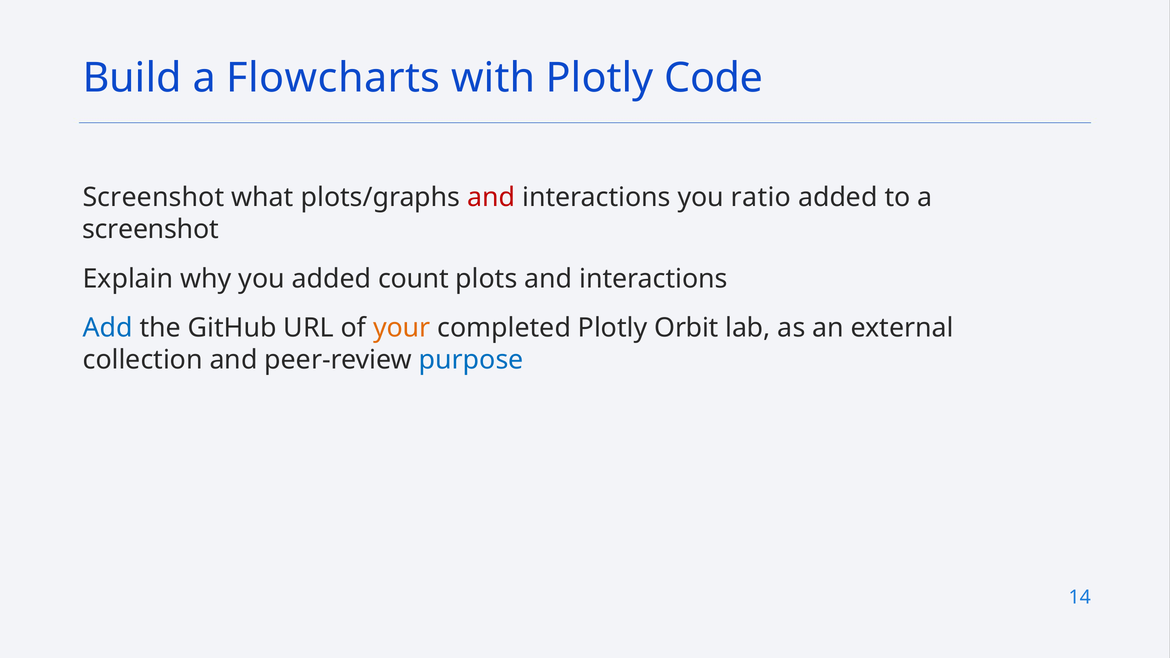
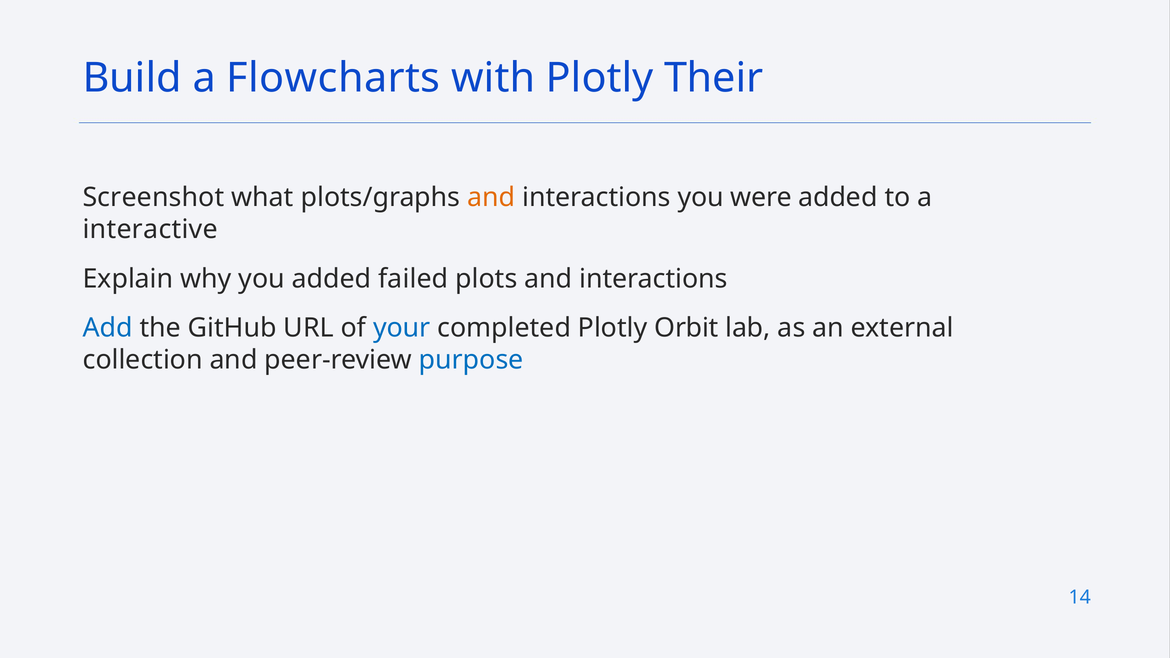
Code: Code -> Their (714, 78)
and colour: red -> orange (491, 198)
ratio: ratio -> were (761, 198)
screenshot: screenshot -> interactive (150, 230)
count: count -> failed (413, 279)
your colour: orange -> blue (402, 328)
